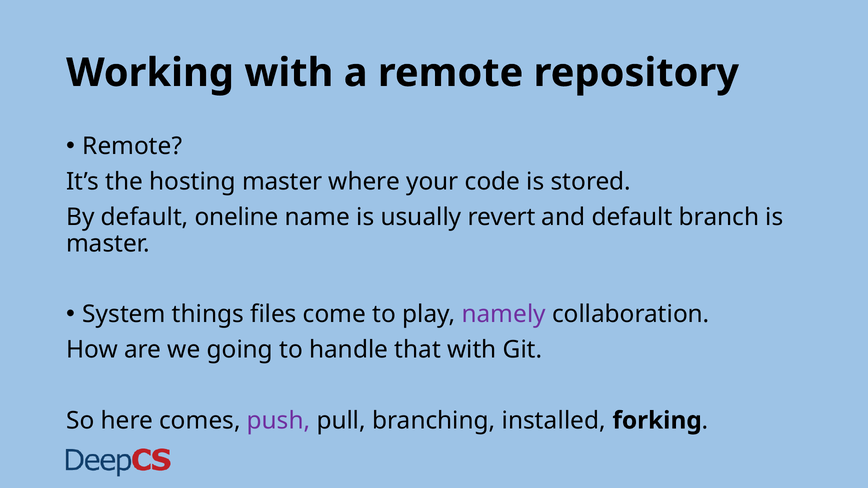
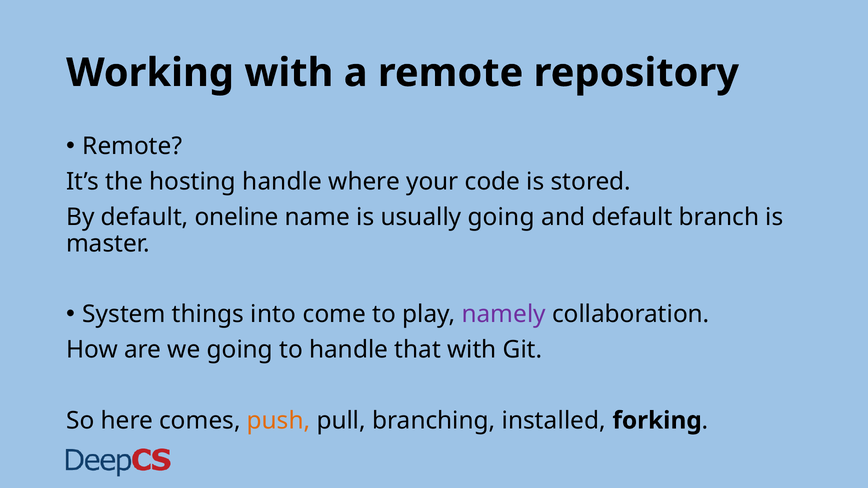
hosting master: master -> handle (282, 182)
usually revert: revert -> going (501, 217)
files: files -> into (273, 314)
push colour: purple -> orange (279, 421)
